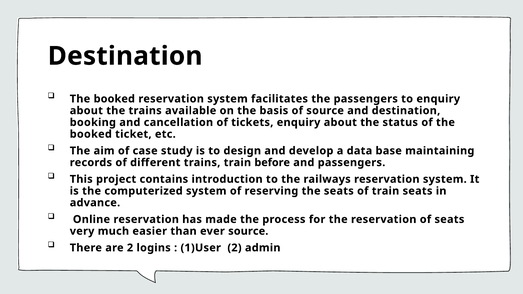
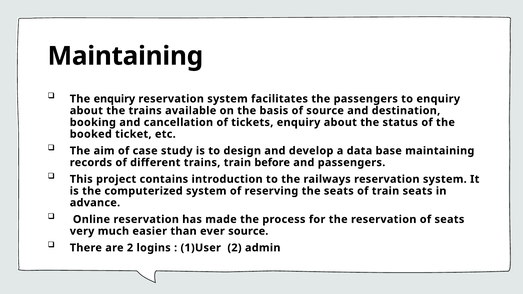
Destination: Destination -> Maintaining (125, 56)
booked: booked -> enquiry (114, 99)
